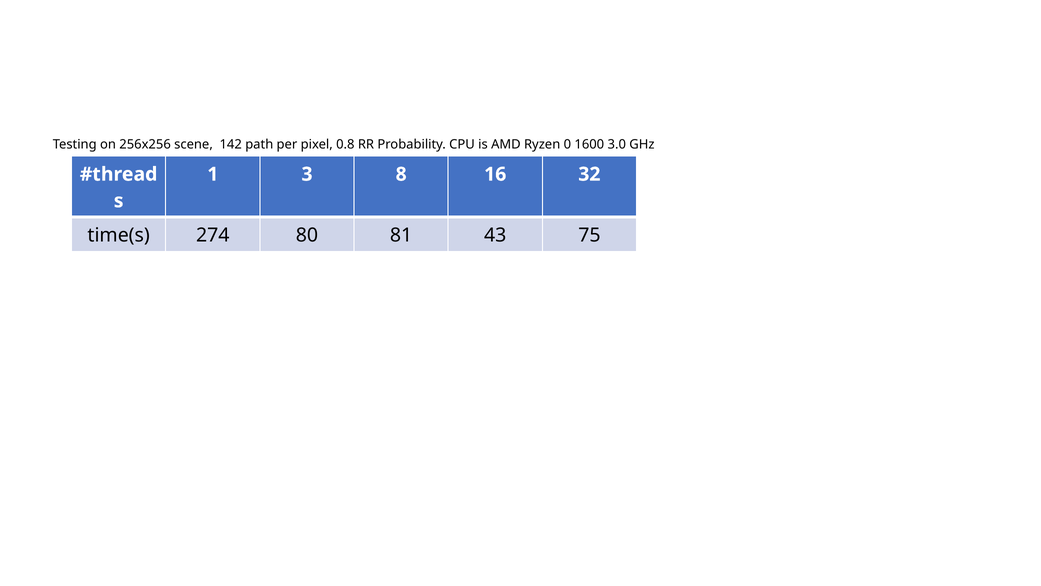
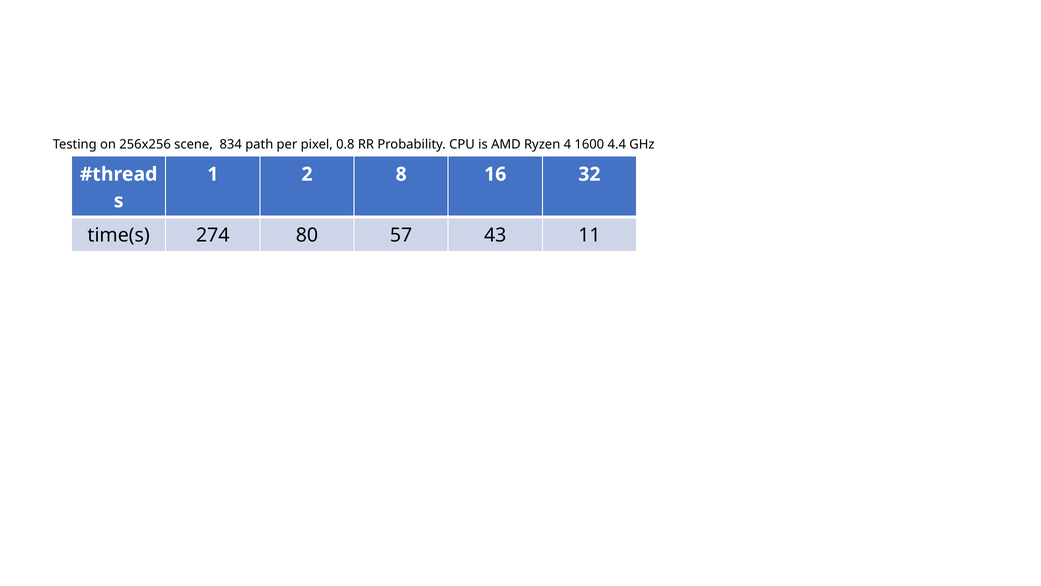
142: 142 -> 834 (231, 144)
0: 0 -> 4 (567, 144)
3.0: 3.0 -> 4.4 (617, 144)
3: 3 -> 2 (307, 174)
81: 81 -> 57 (401, 235)
75: 75 -> 11 (589, 235)
